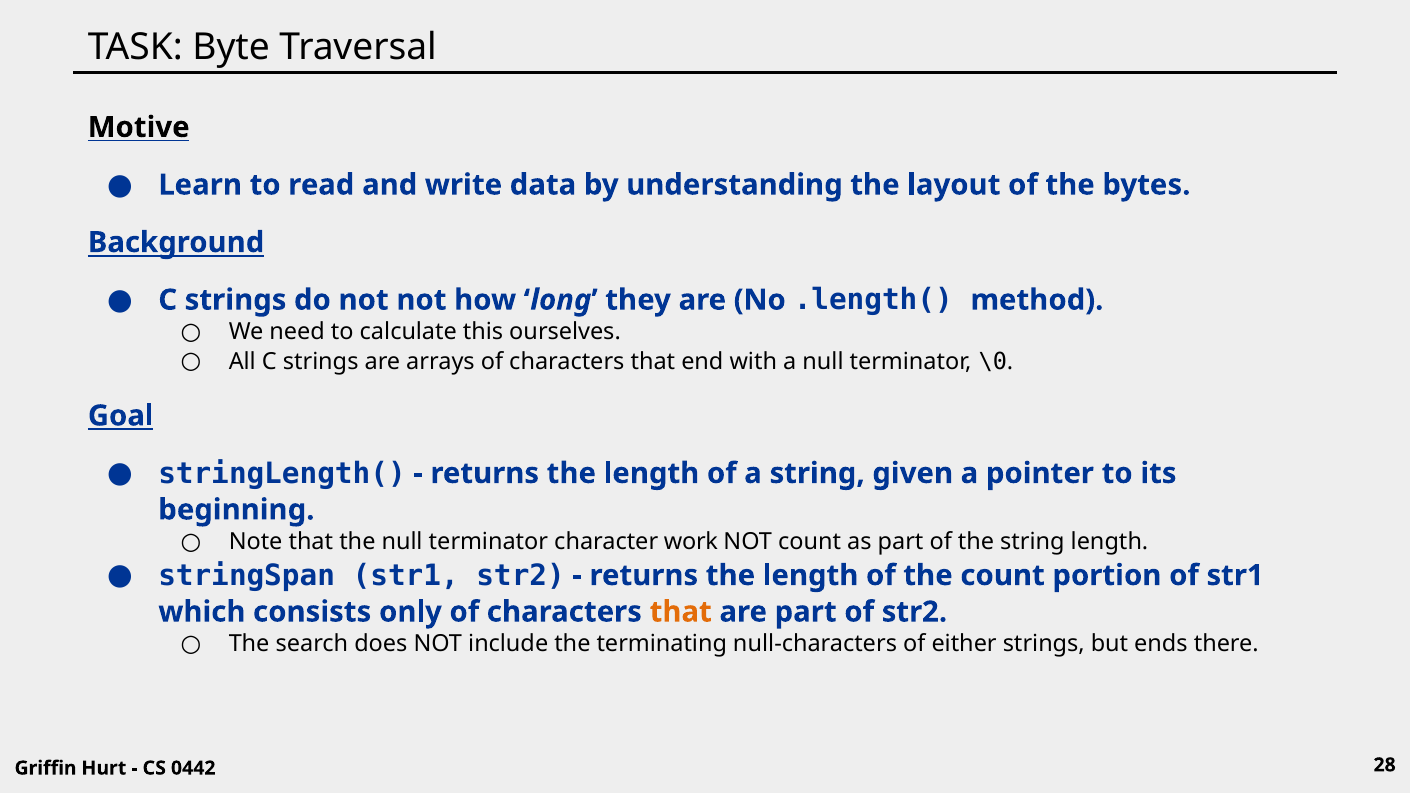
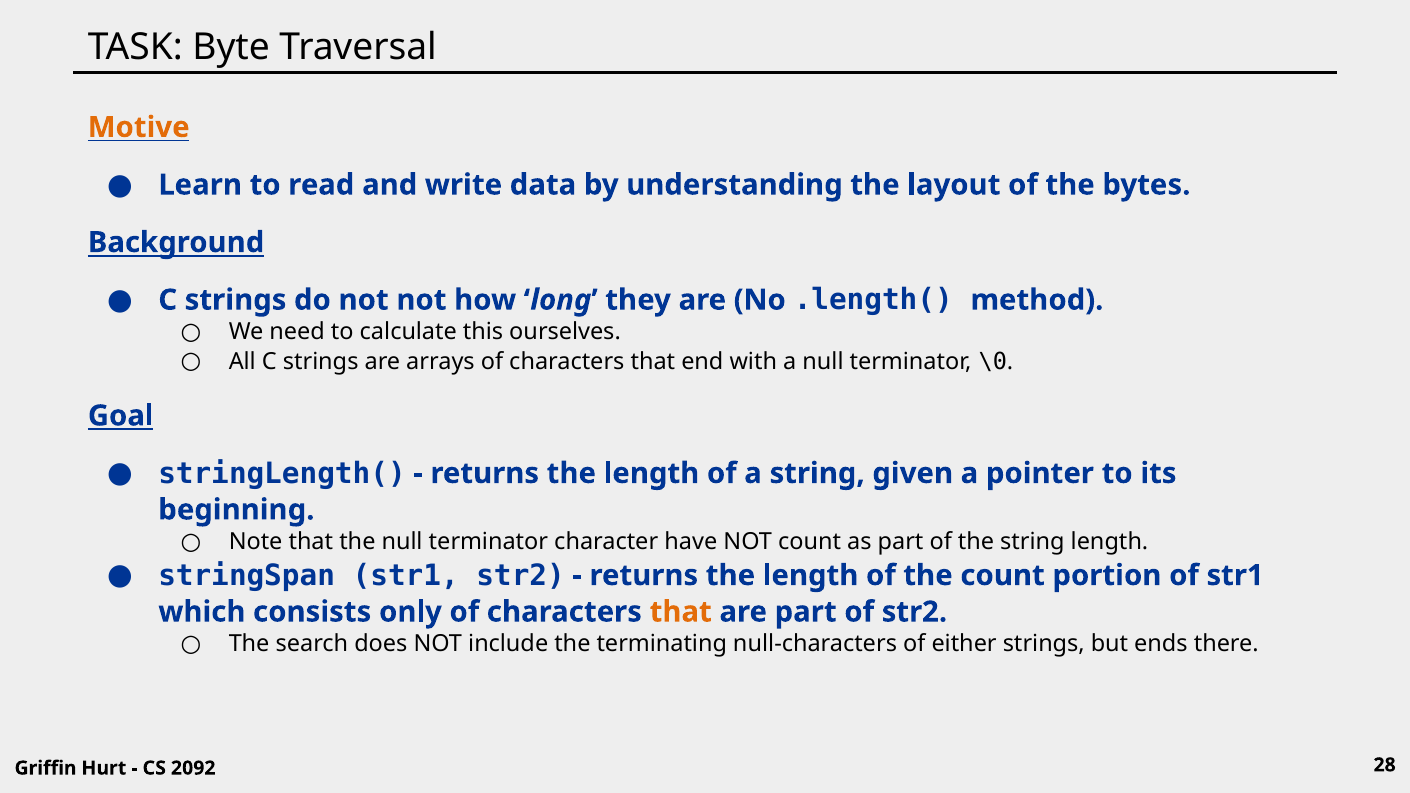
Motive colour: black -> orange (139, 127)
work: work -> have (691, 542)
0442: 0442 -> 2092 (193, 768)
